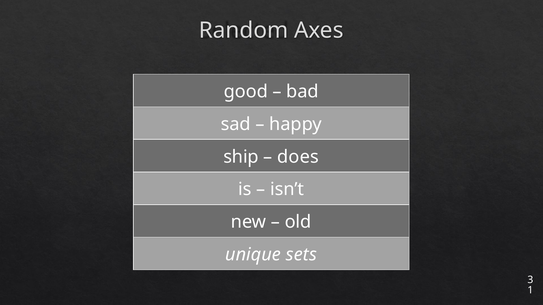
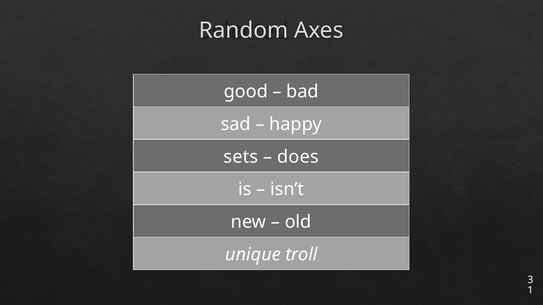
ship: ship -> sets (241, 157)
sets: sets -> troll (301, 255)
